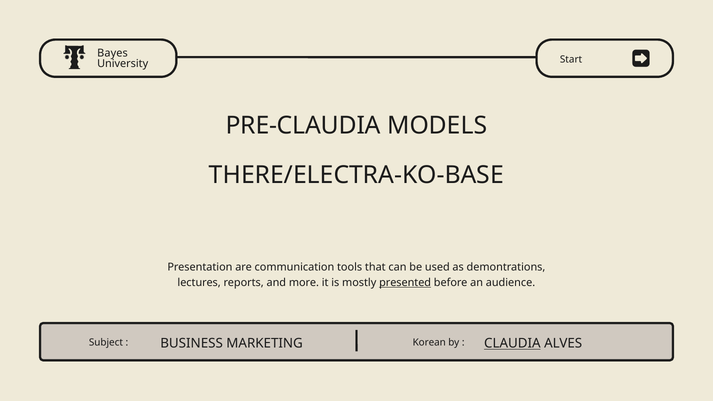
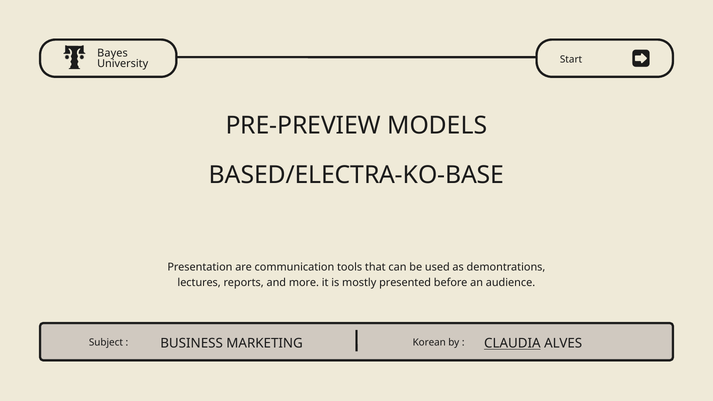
PRE-CLAUDIA: PRE-CLAUDIA -> PRE-PREVIEW (303, 125)
THERE/ELECTRA-KO-BASE: THERE/ELECTRA-KO-BASE -> BASED/ELECTRA-KO-BASE (356, 175)
presented underline: present -> none (405, 283)
